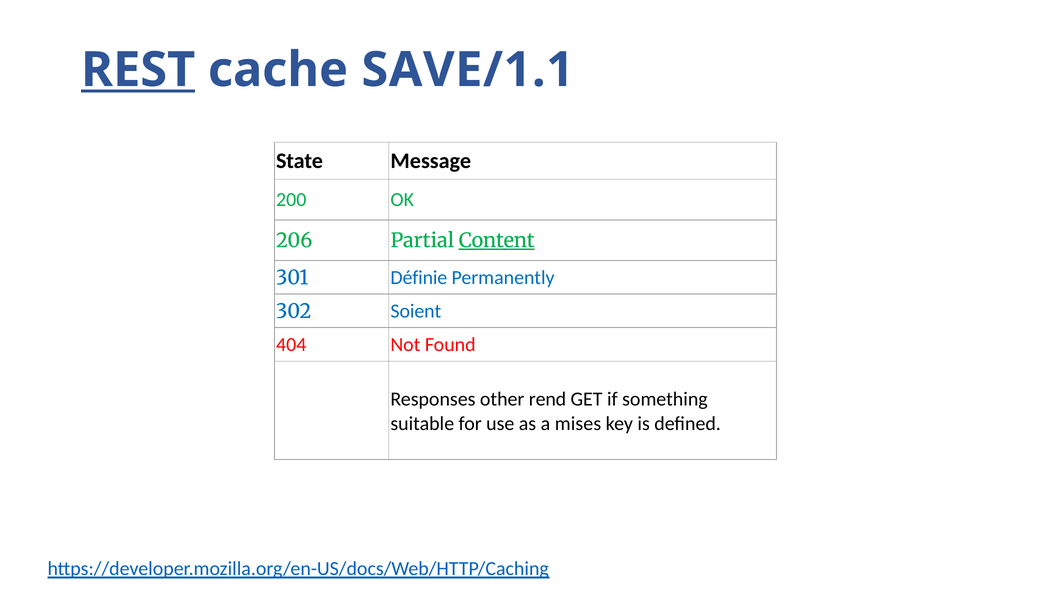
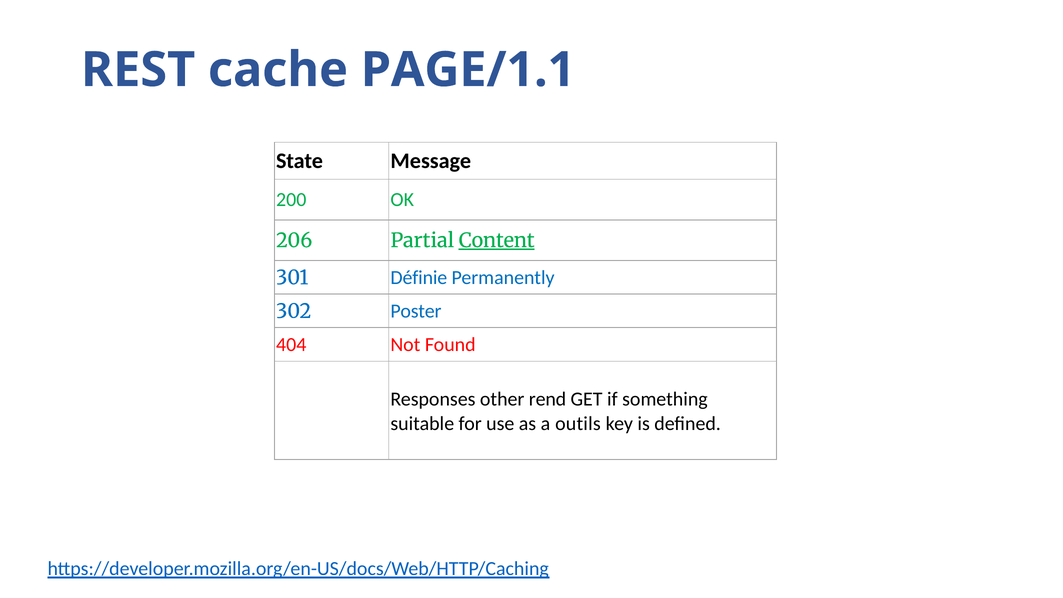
REST underline: present -> none (138, 70)
SAVE/1.1: SAVE/1.1 -> PAGE/1.1 (468, 70)
Soient: Soient -> Poster (416, 311)
mises: mises -> outils (578, 423)
